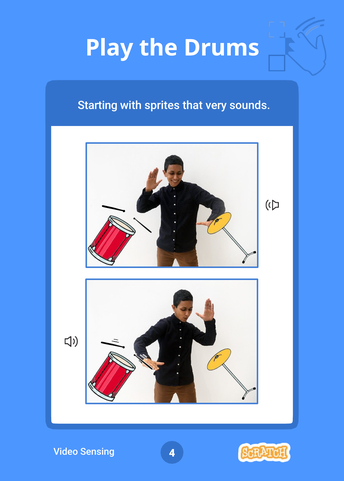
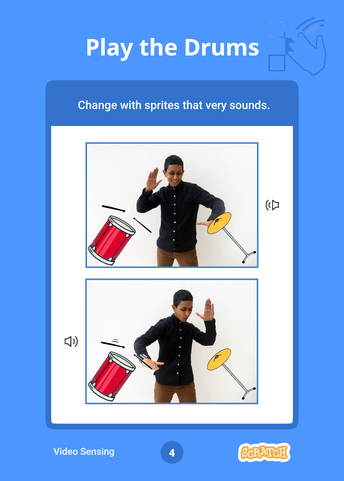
Starting: Starting -> Change (98, 105)
